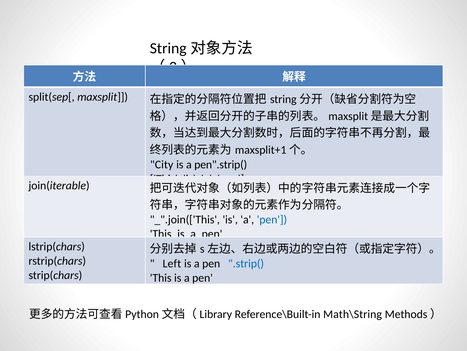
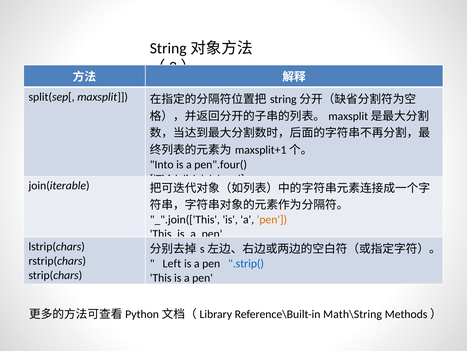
City: City -> Into (162, 164)
pen".strip(: pen".strip( -> pen".four( (221, 164)
pen colour: blue -> orange (272, 219)
